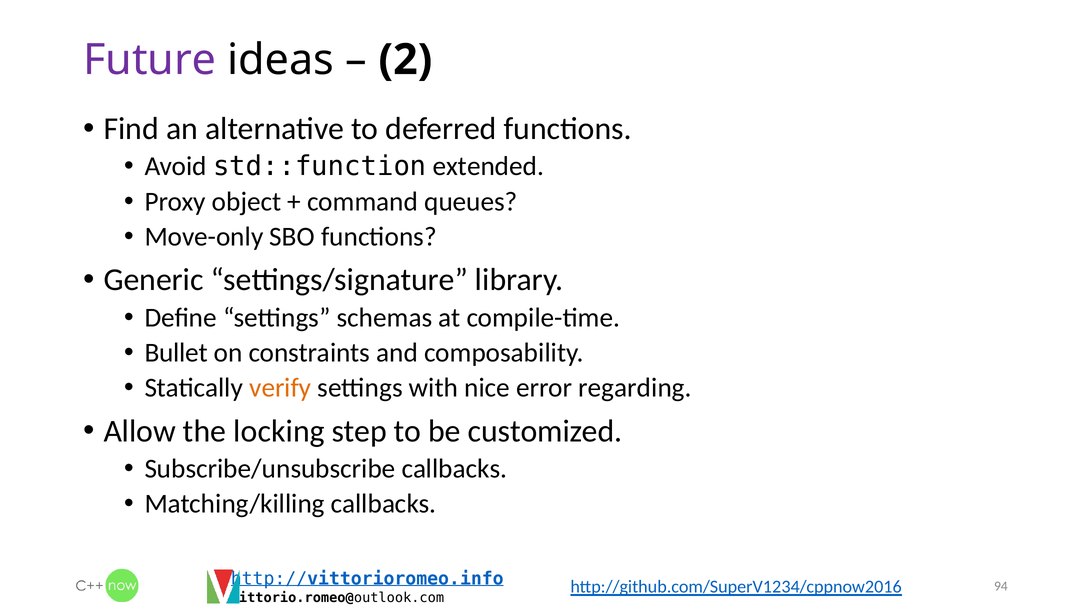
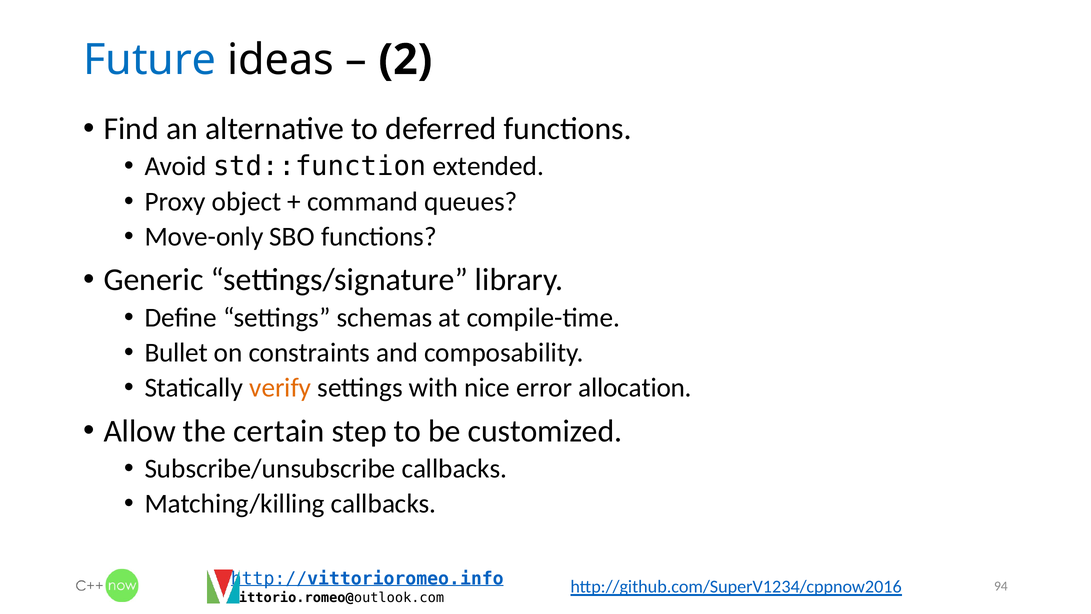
Future colour: purple -> blue (150, 60)
regarding: regarding -> allocation (635, 388)
locking: locking -> certain (279, 431)
